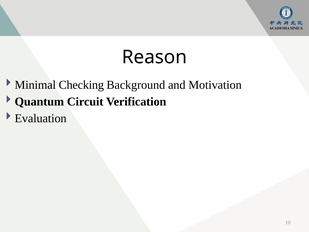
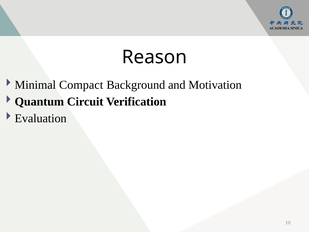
Checking: Checking -> Compact (81, 85)
